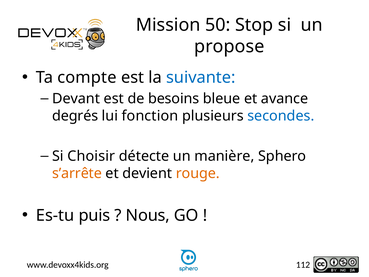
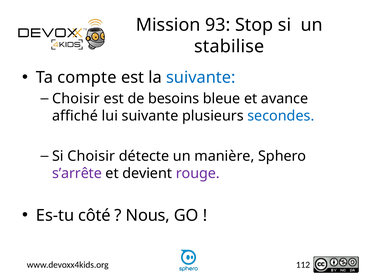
50: 50 -> 93 (218, 25)
propose: propose -> stabilise (229, 46)
Devant: Devant -> Choisir (76, 99)
degrés: degrés -> affiché (75, 116)
lui fonction: fonction -> suivante (150, 116)
s’arrête colour: orange -> purple (77, 173)
rouge colour: orange -> purple (198, 173)
puis: puis -> côté (94, 215)
